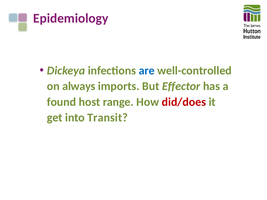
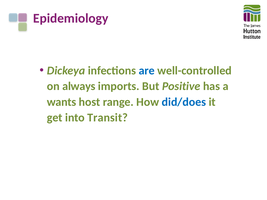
Effector: Effector -> Positive (181, 86)
found: found -> wants (62, 102)
did/does colour: red -> blue (184, 102)
